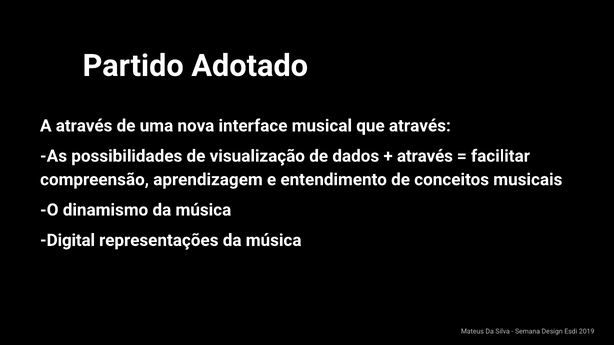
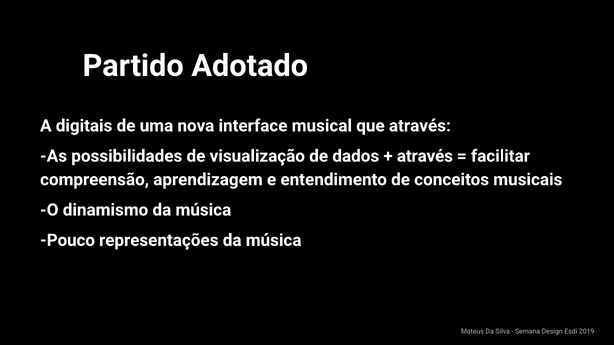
A através: através -> digitais (84, 126)
Digital: Digital -> Pouco (68, 241)
